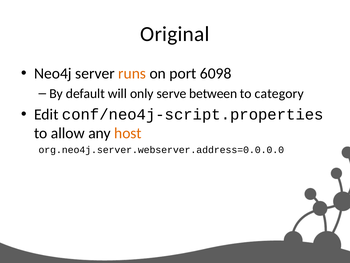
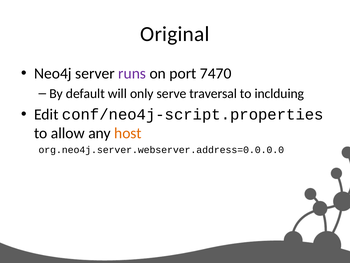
runs colour: orange -> purple (132, 73)
6098: 6098 -> 7470 (216, 73)
between: between -> traversal (213, 94)
category: category -> inclduing (279, 94)
